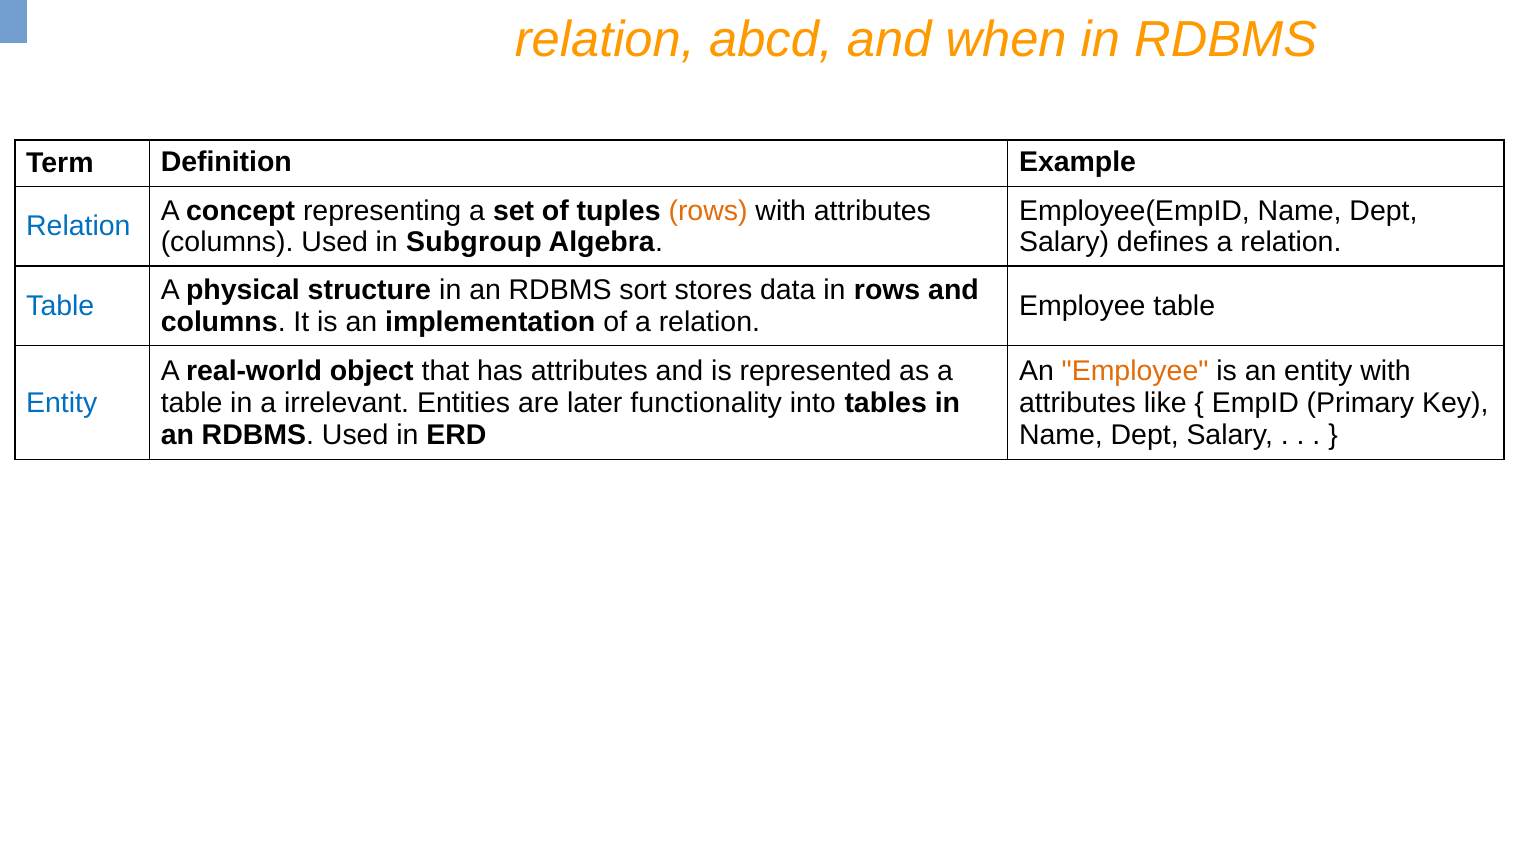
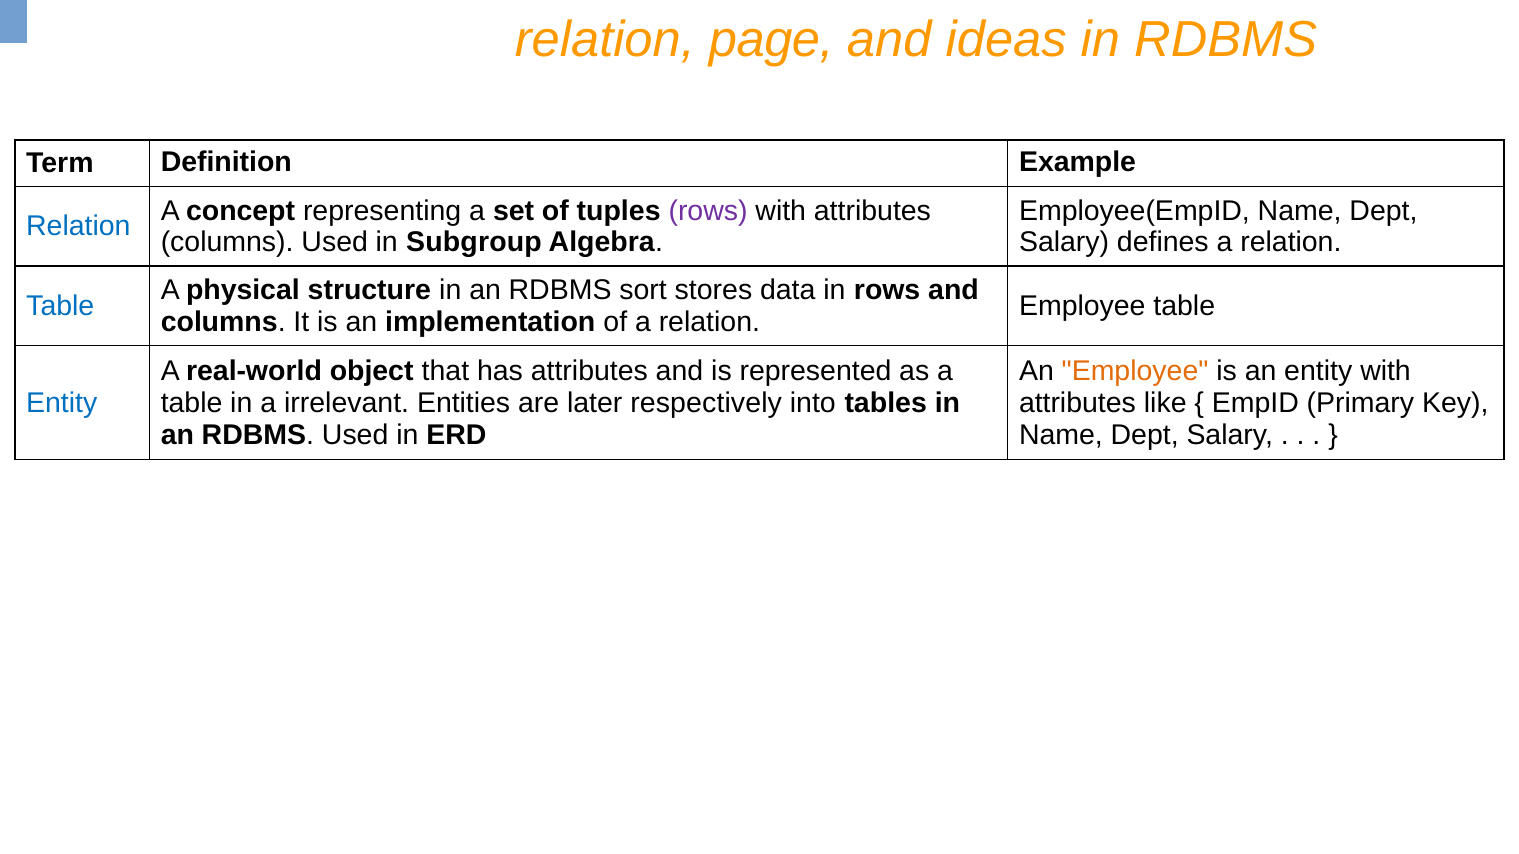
abcd: abcd -> page (771, 40)
when: when -> ideas (1006, 40)
rows colour: orange -> purple (708, 211)
functionality: functionality -> respectively (706, 403)
